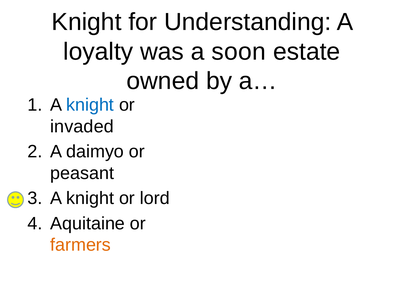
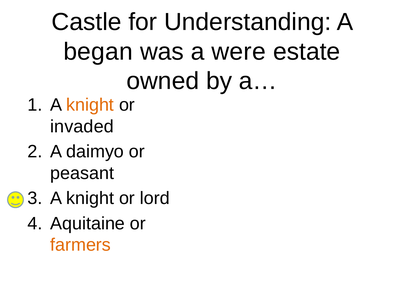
Knight: Knight -> Castle (87, 22)
loyalty: loyalty -> began (98, 52)
soon: soon -> were (239, 52)
knight colour: blue -> orange (90, 105)
